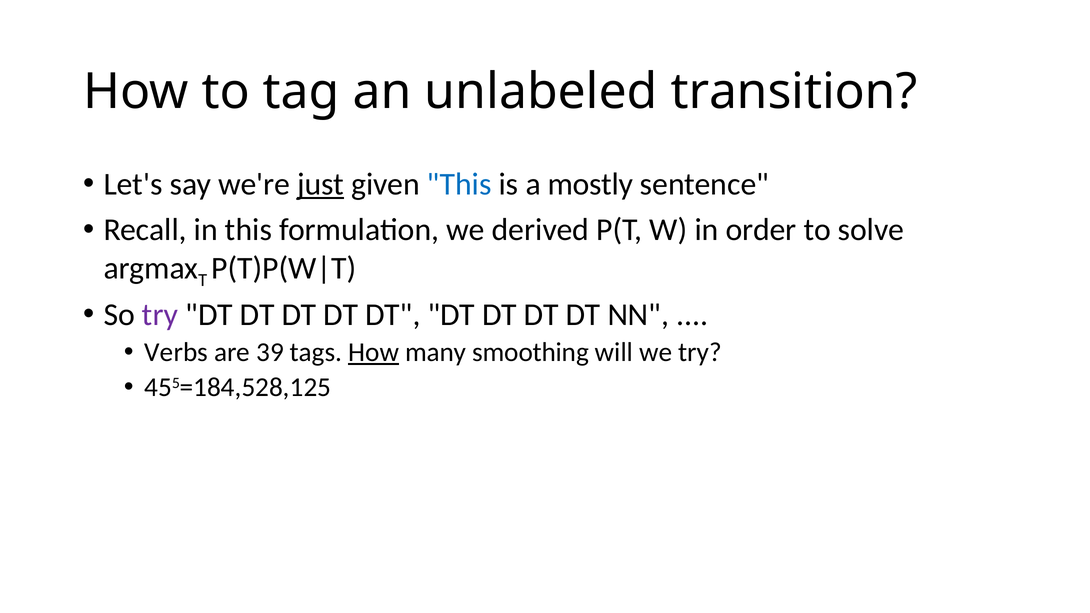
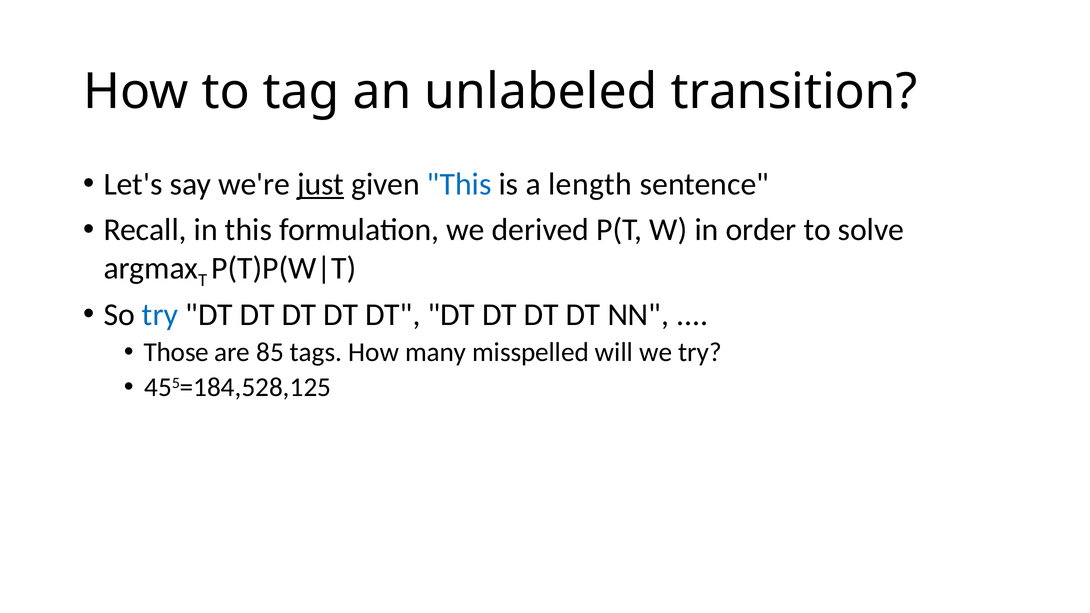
mostly: mostly -> length (590, 184)
try colour: purple -> blue (160, 315)
Verbs: Verbs -> Those (176, 352)
39: 39 -> 85 (270, 352)
How underline: present -> none (374, 352)
smoothing: smoothing -> misspelled (531, 352)
